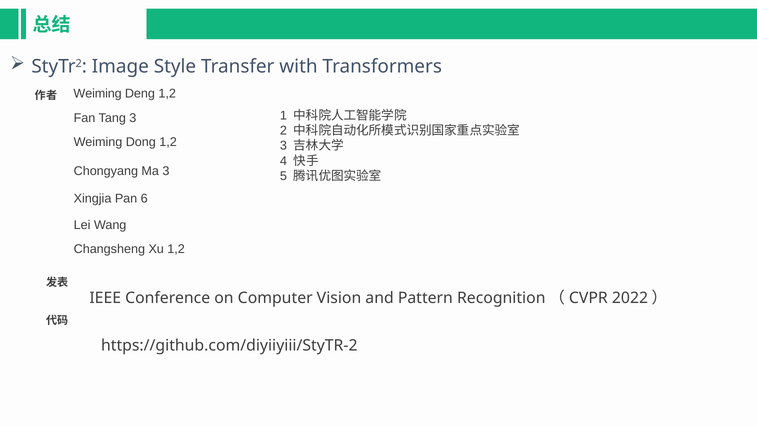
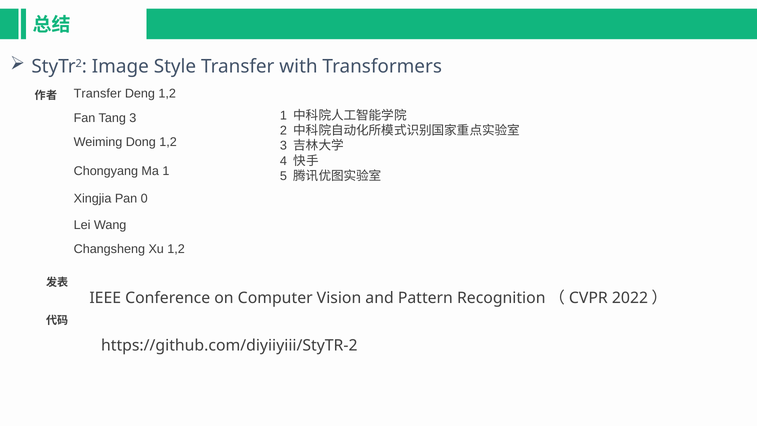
Weiming: Weiming -> Transfer (98, 94)
Ma 3: 3 -> 1 (166, 171)
6: 6 -> 0 (144, 198)
